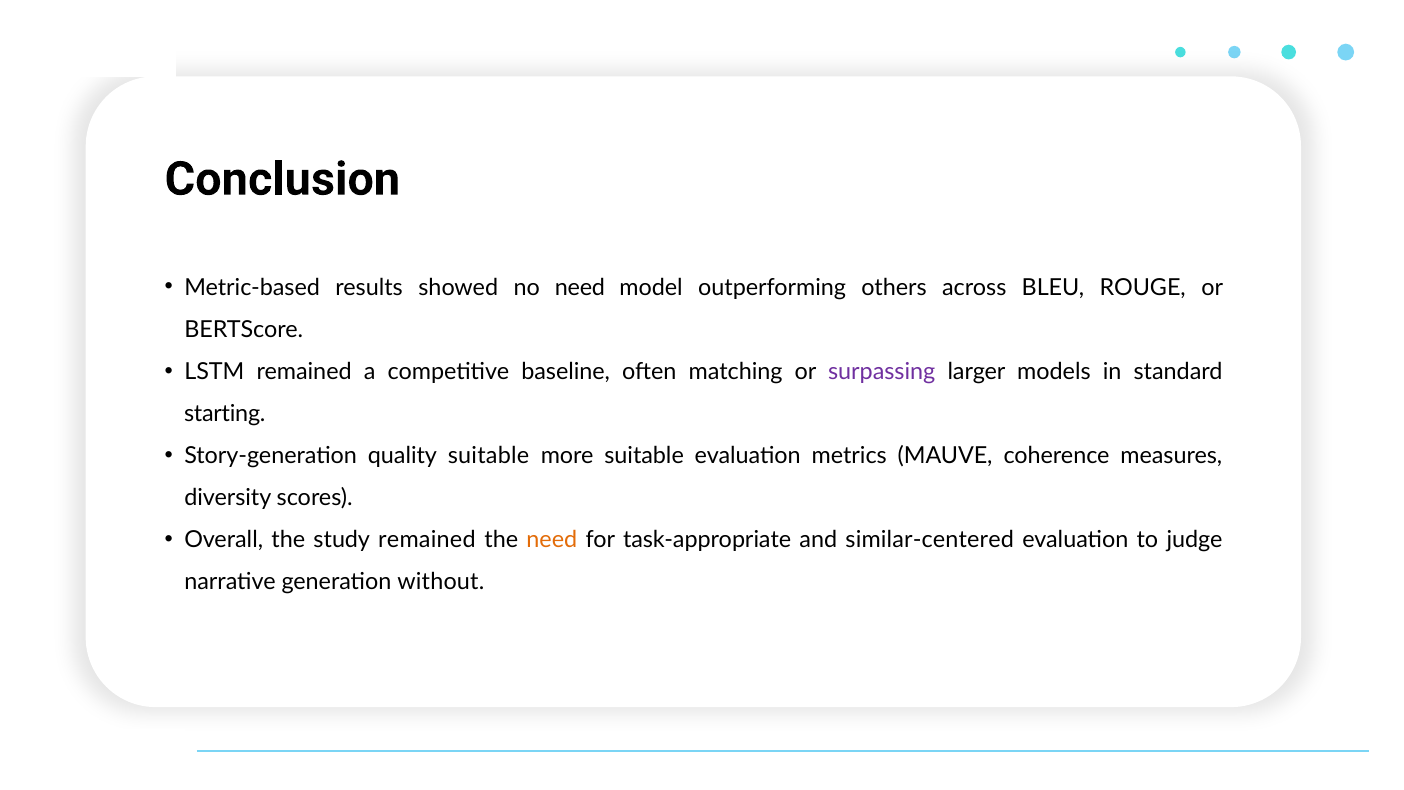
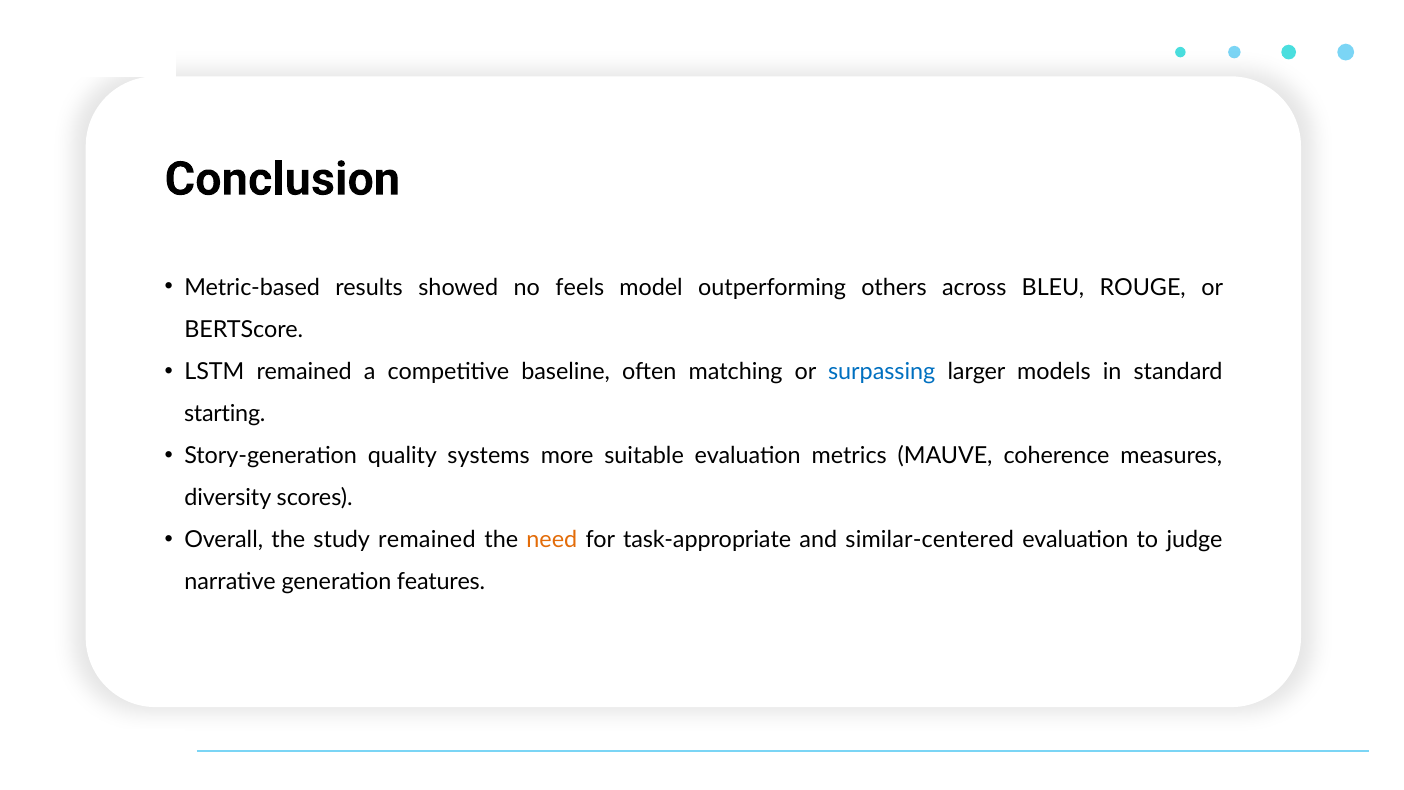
no need: need -> feels (580, 287)
surpassing colour: purple -> blue (882, 372)
quality suitable: suitable -> systems (489, 456)
without: without -> features (441, 582)
